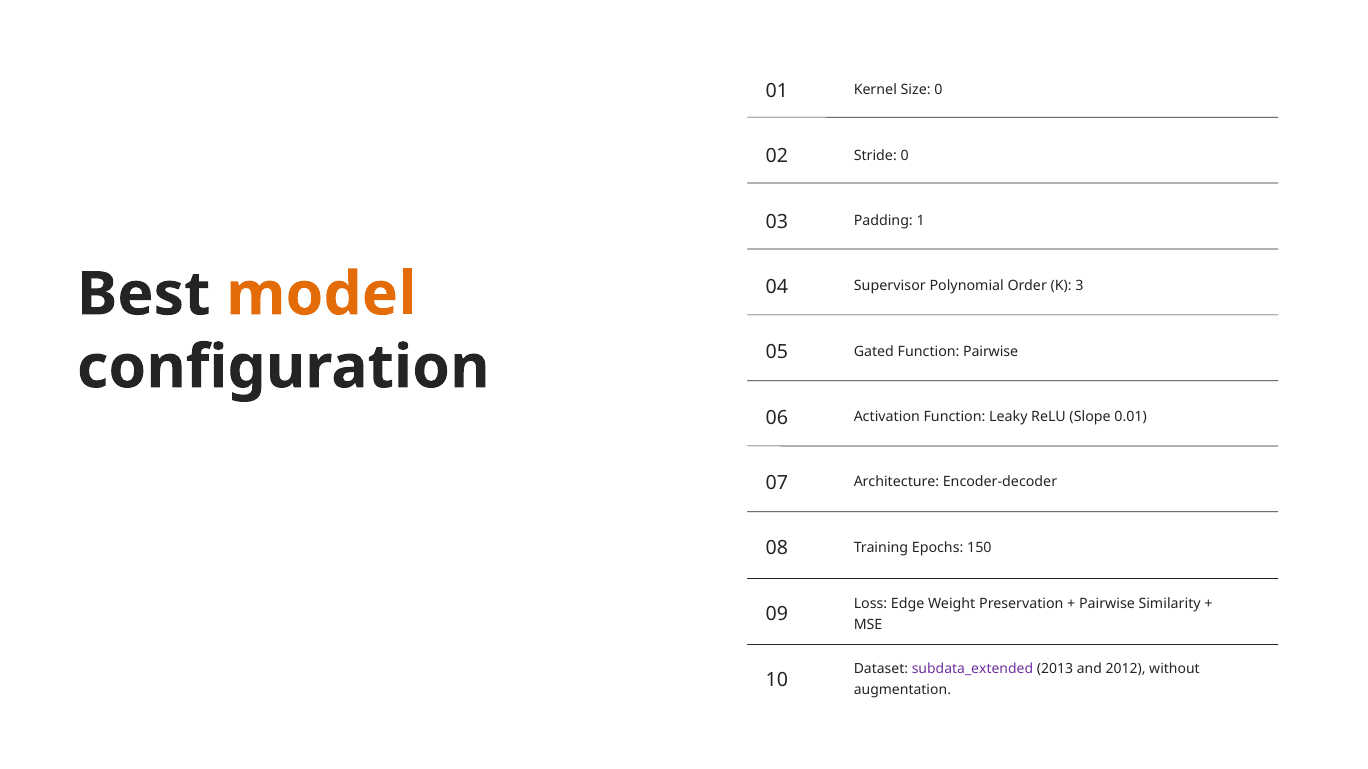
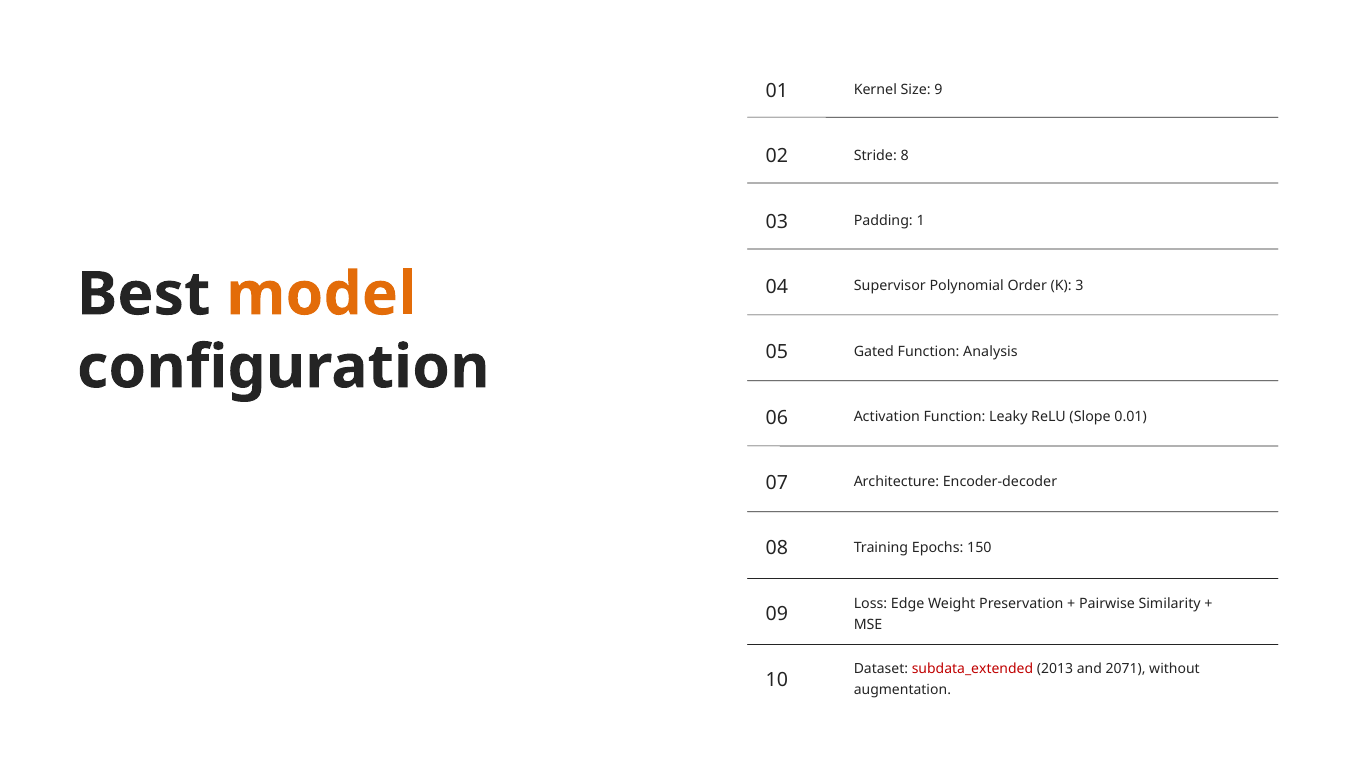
Size 0: 0 -> 9 (938, 90)
Stride 0: 0 -> 8 (905, 156)
Function Pairwise: Pairwise -> Analysis (990, 352)
subdata_extended colour: purple -> red (972, 669)
2012: 2012 -> 2071 (1126, 669)
